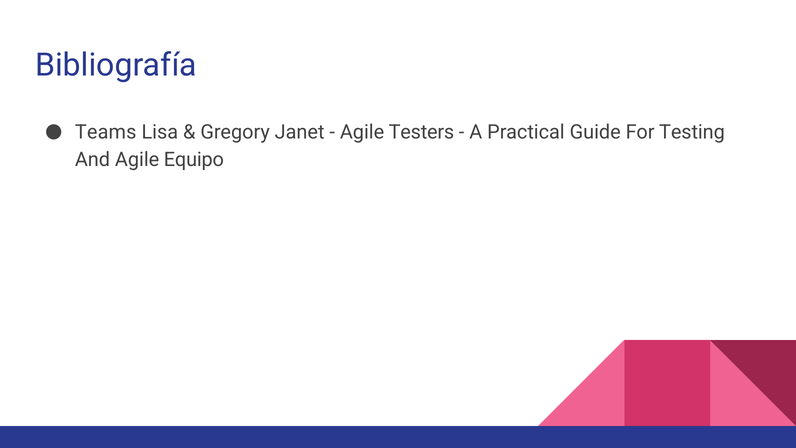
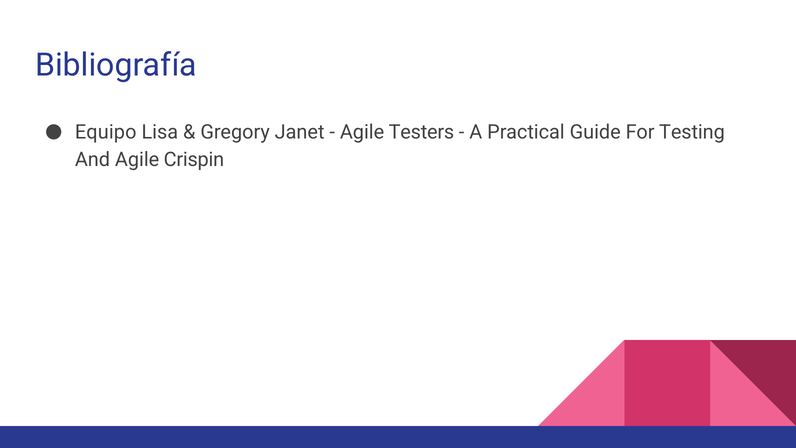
Teams: Teams -> Equipo (106, 132)
Equipo: Equipo -> Crispin (194, 159)
